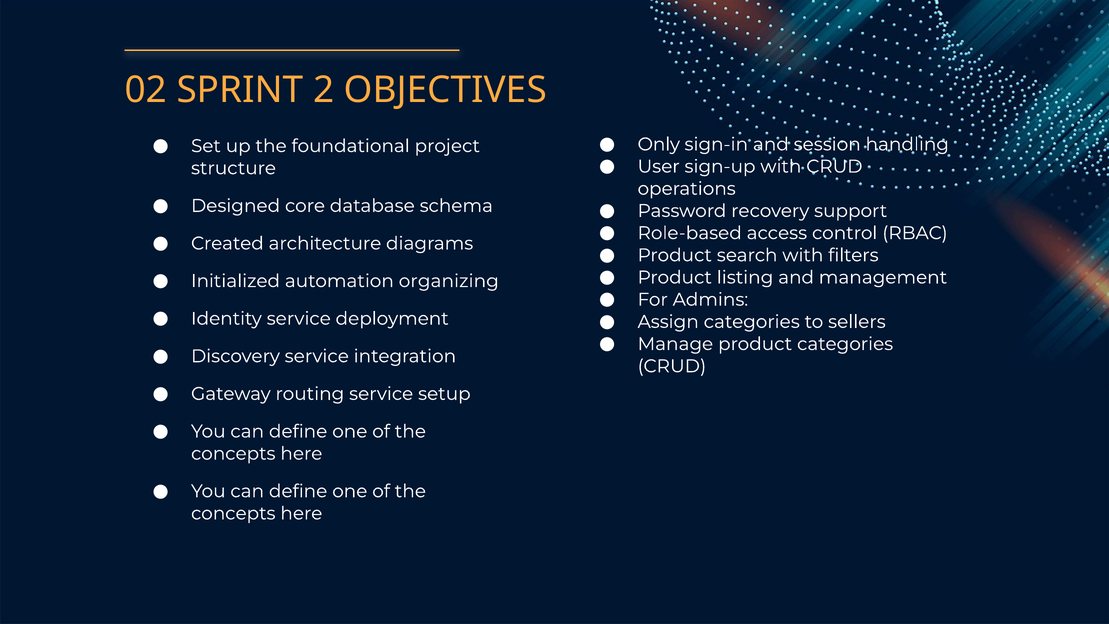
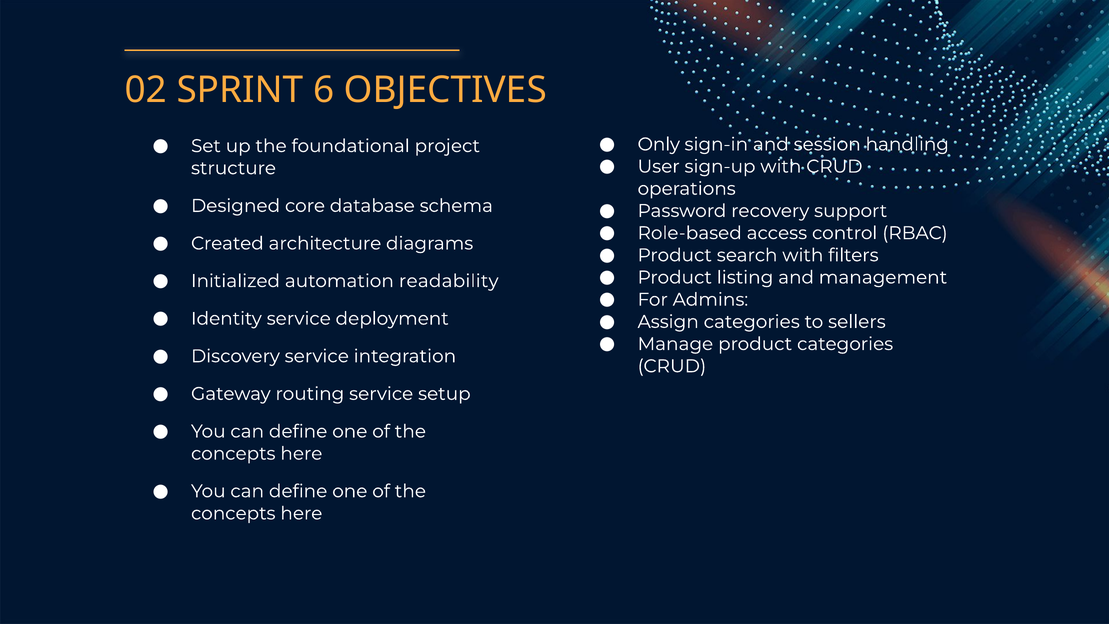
2: 2 -> 6 (324, 90)
organizing: organizing -> readability (449, 281)
